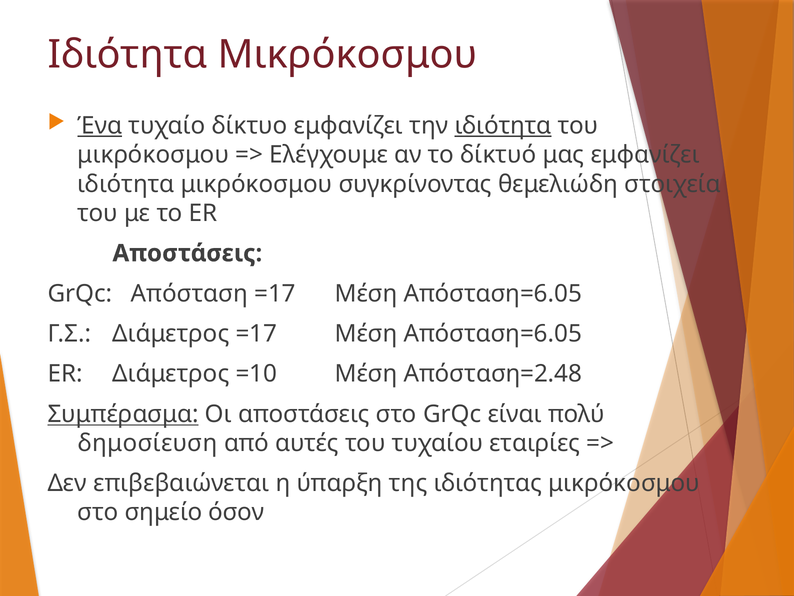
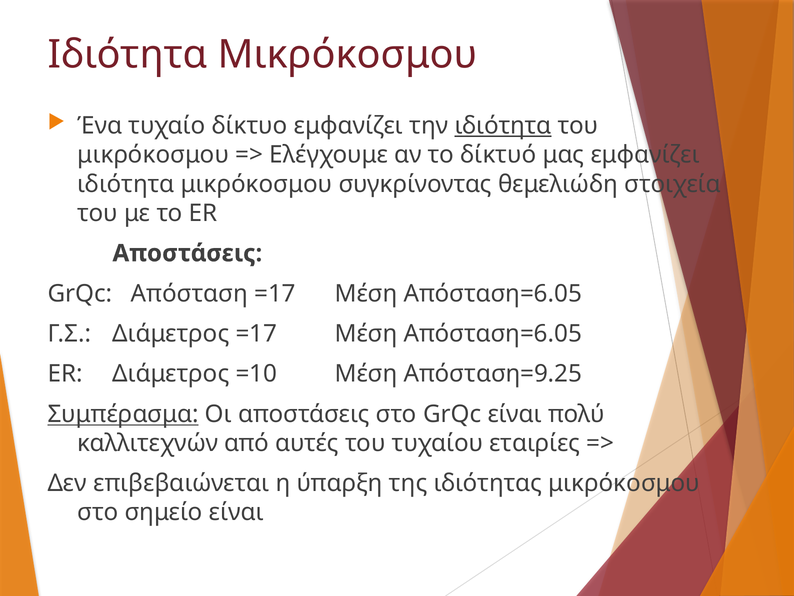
Ένα underline: present -> none (100, 126)
Απόσταση=2.48: Απόσταση=2.48 -> Απόσταση=9.25 (493, 374)
δημοσίευση: δημοσίευση -> καλλιτεχνών (148, 443)
σημείο όσον: όσον -> είναι (236, 512)
